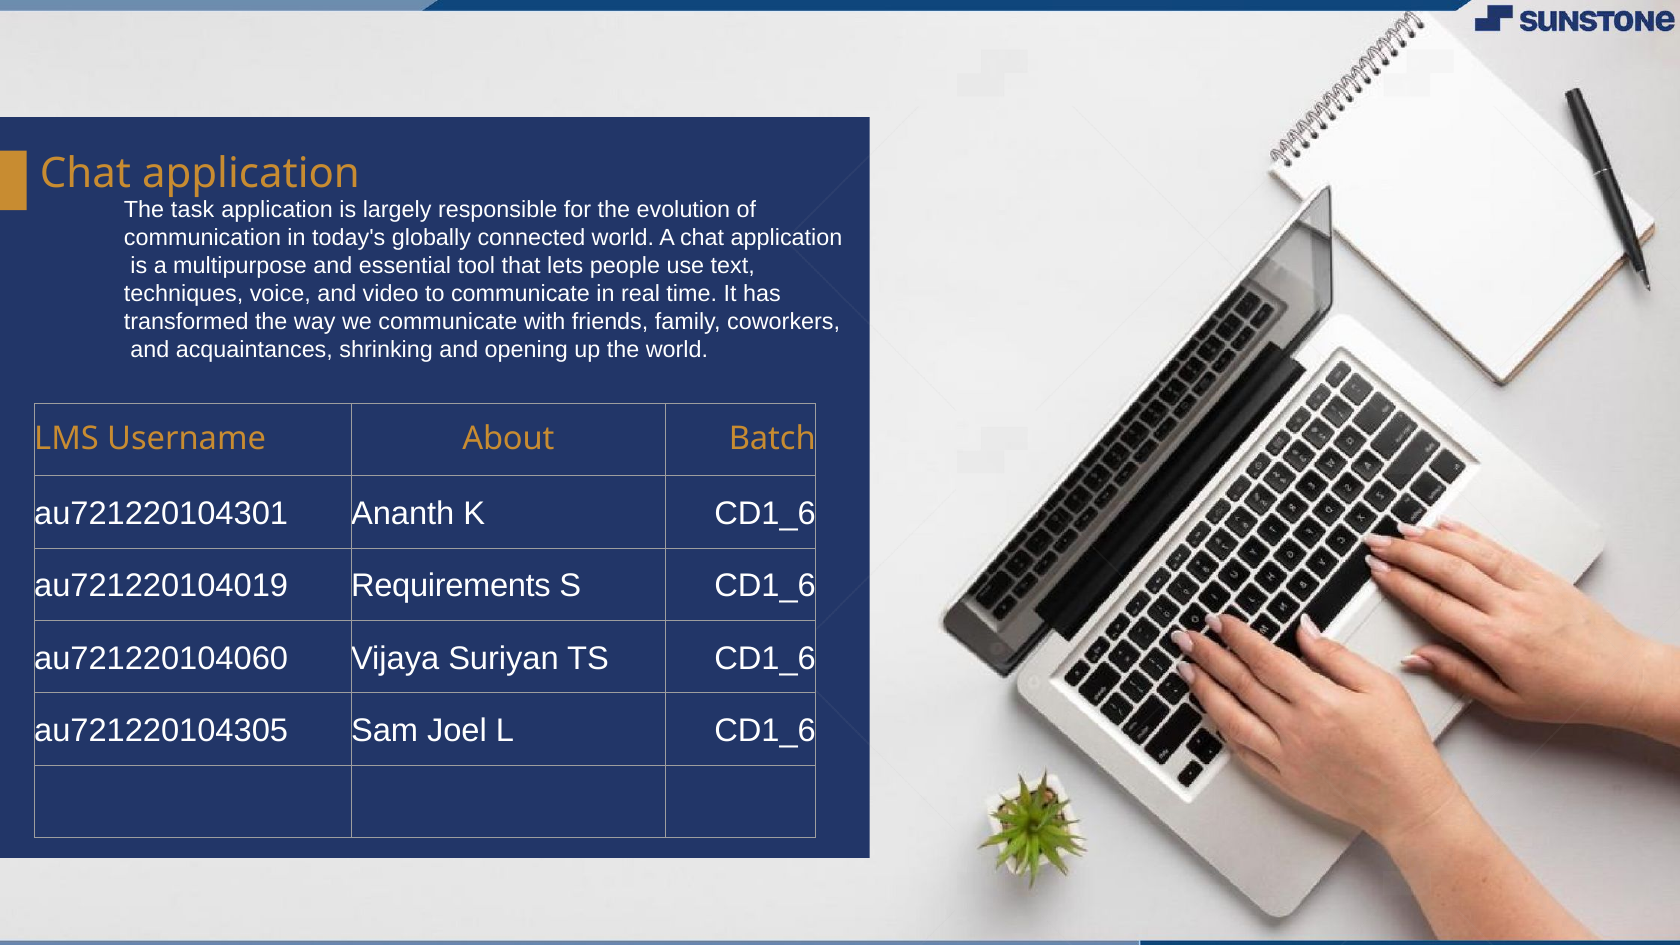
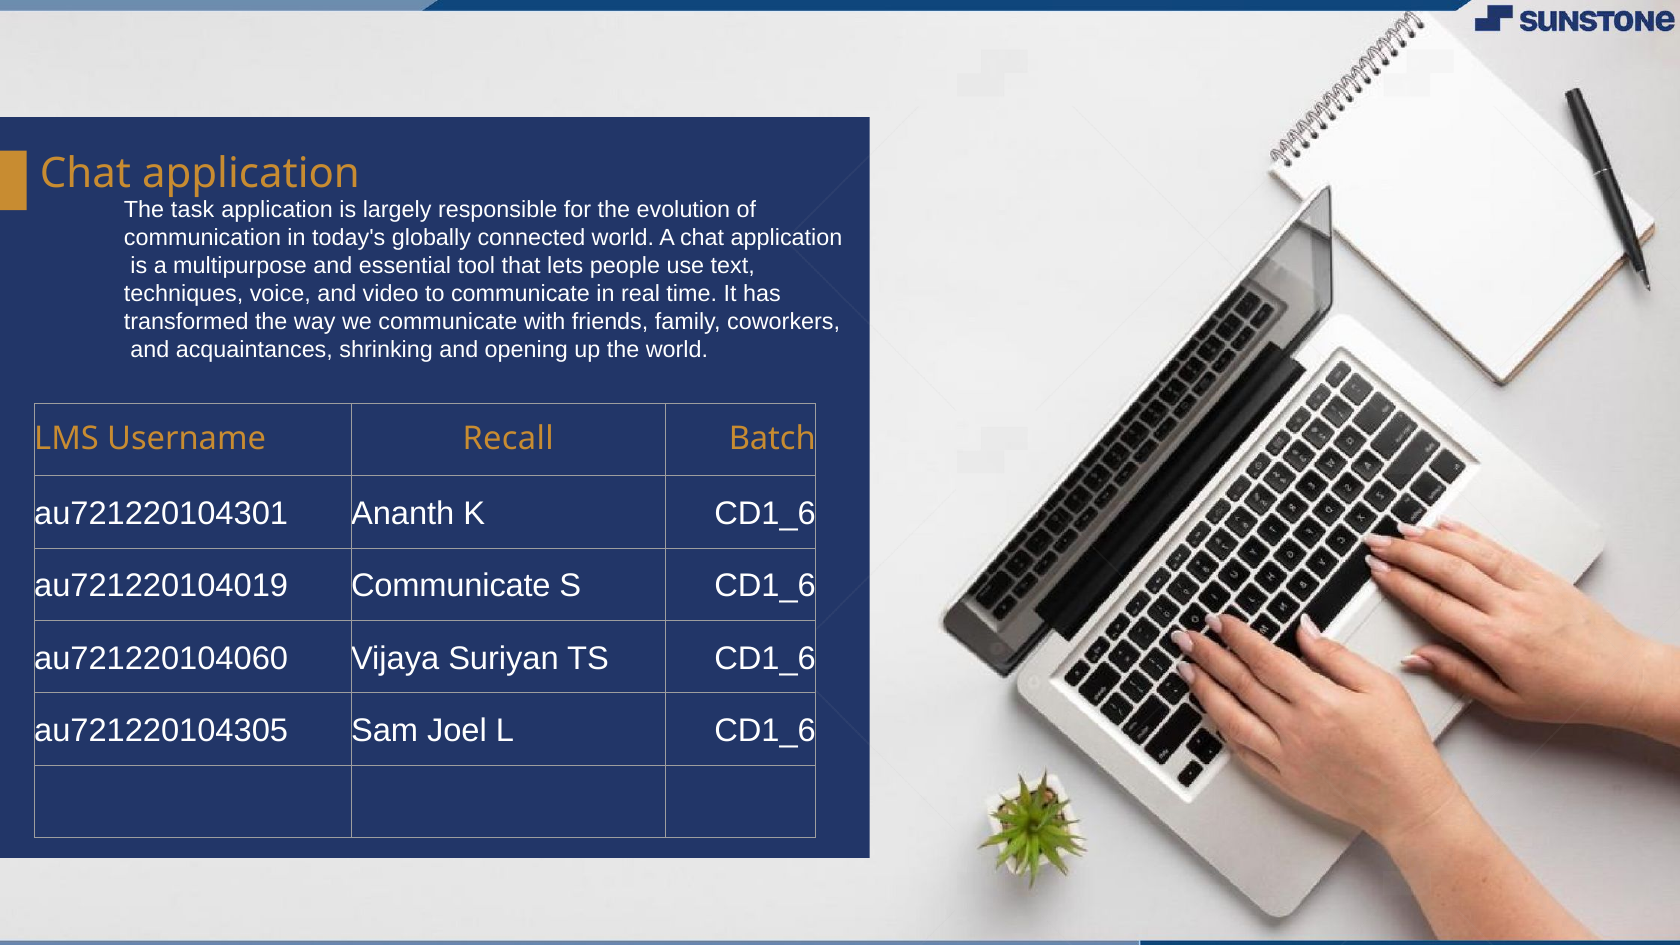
About: About -> Recall (508, 439)
au721220104019 Requirements: Requirements -> Communicate (451, 586)
